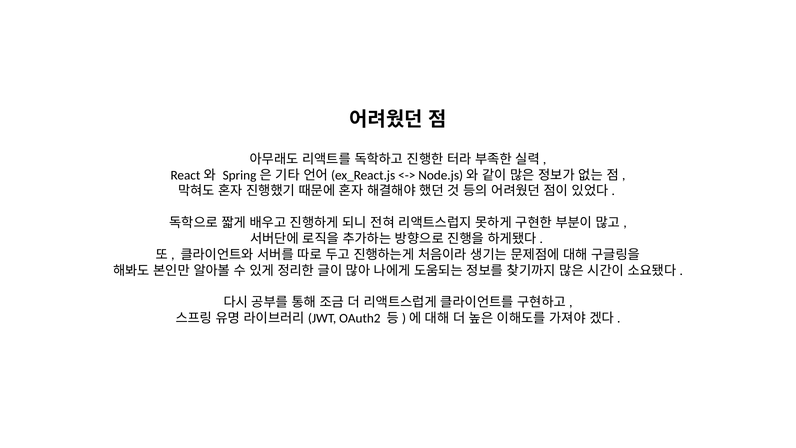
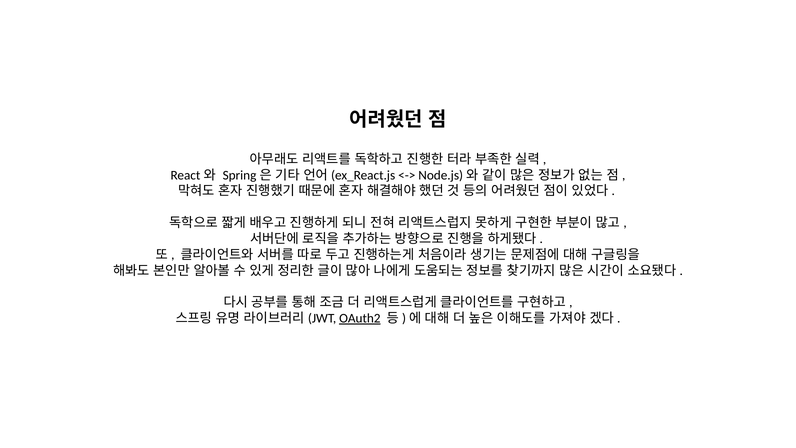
OAuth2 underline: none -> present (360, 318)
